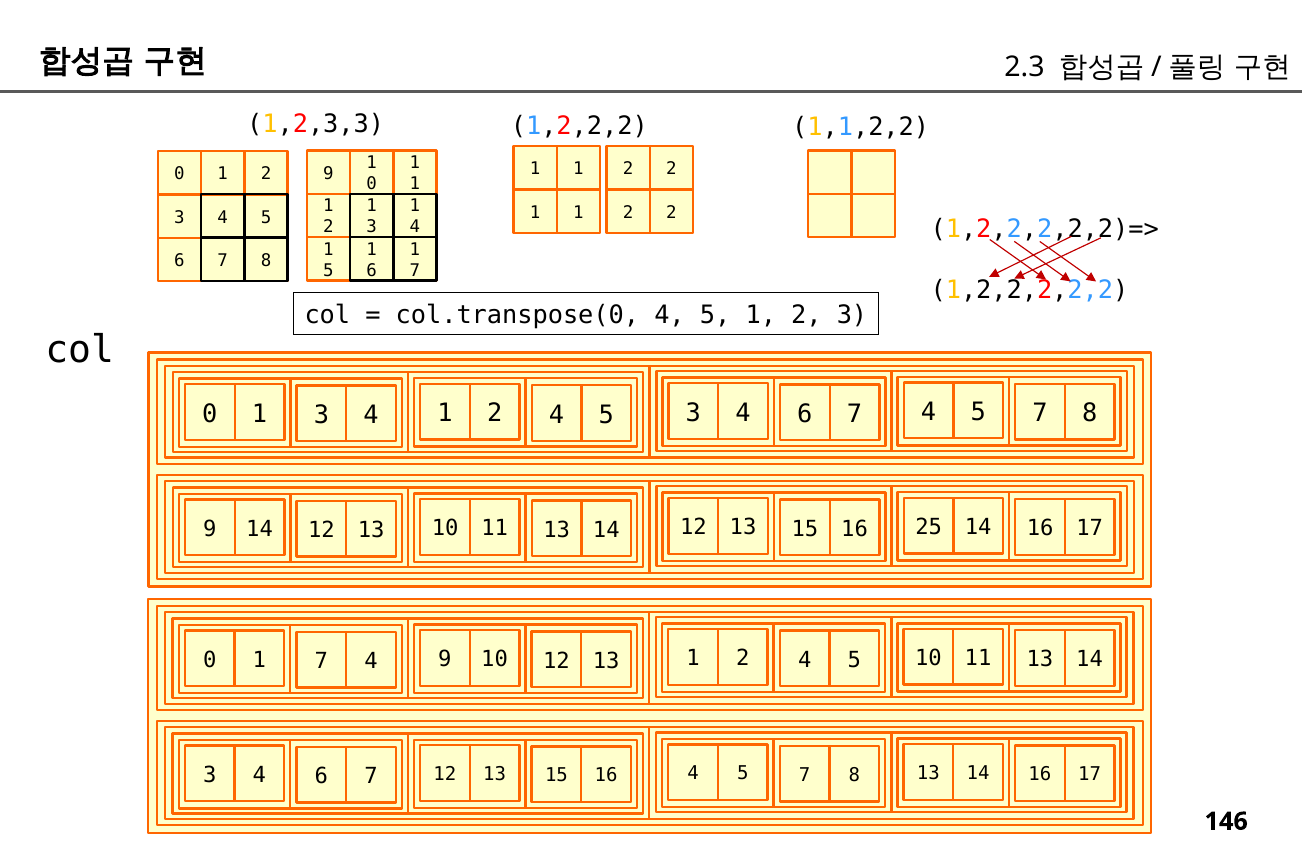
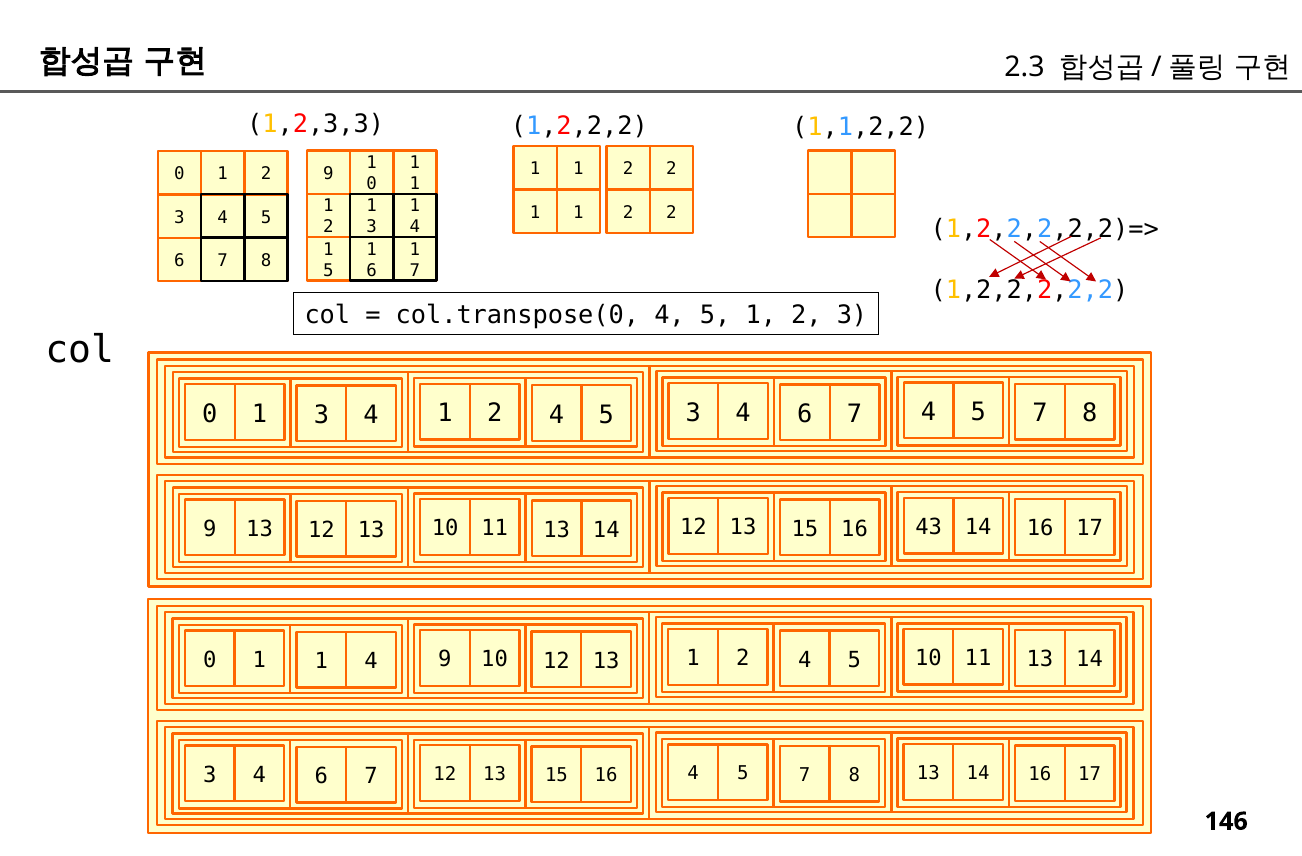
9 14: 14 -> 13 (260, 528)
25: 25 -> 43 (929, 527)
7: 7 -> 1 (321, 661)
